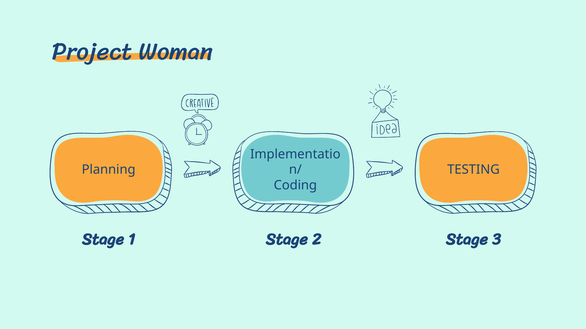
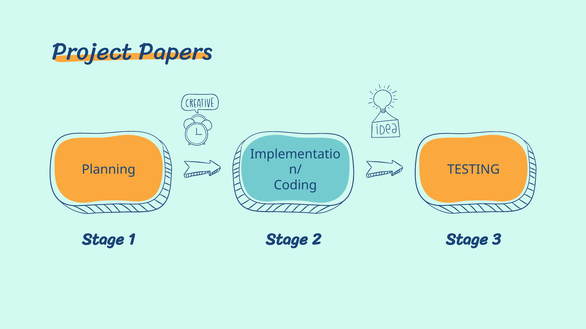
Woman: Woman -> Papers (176, 52)
